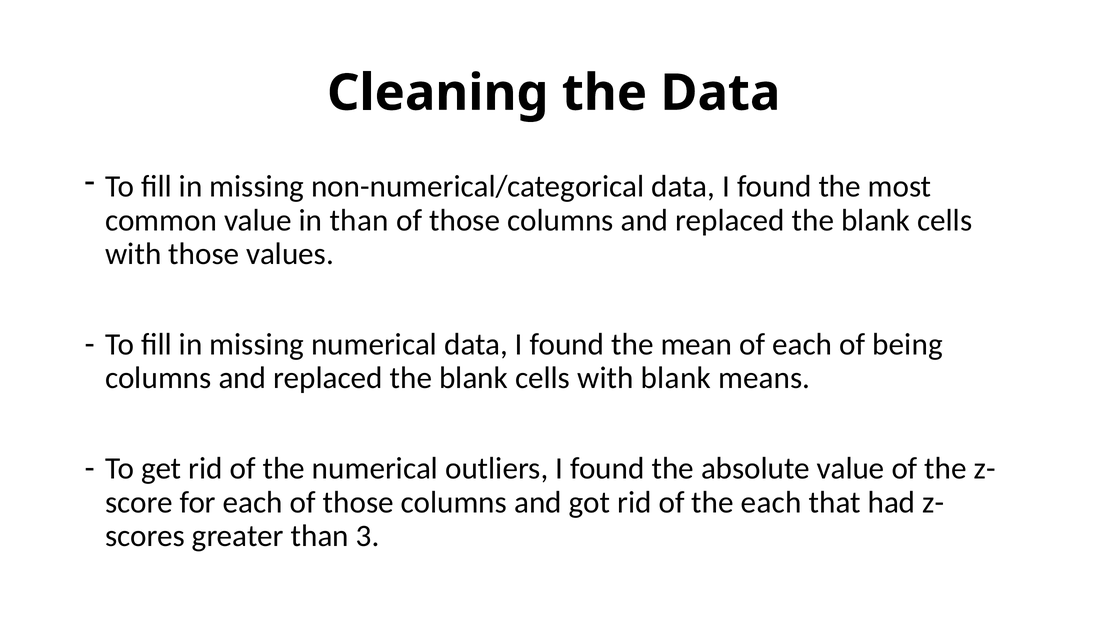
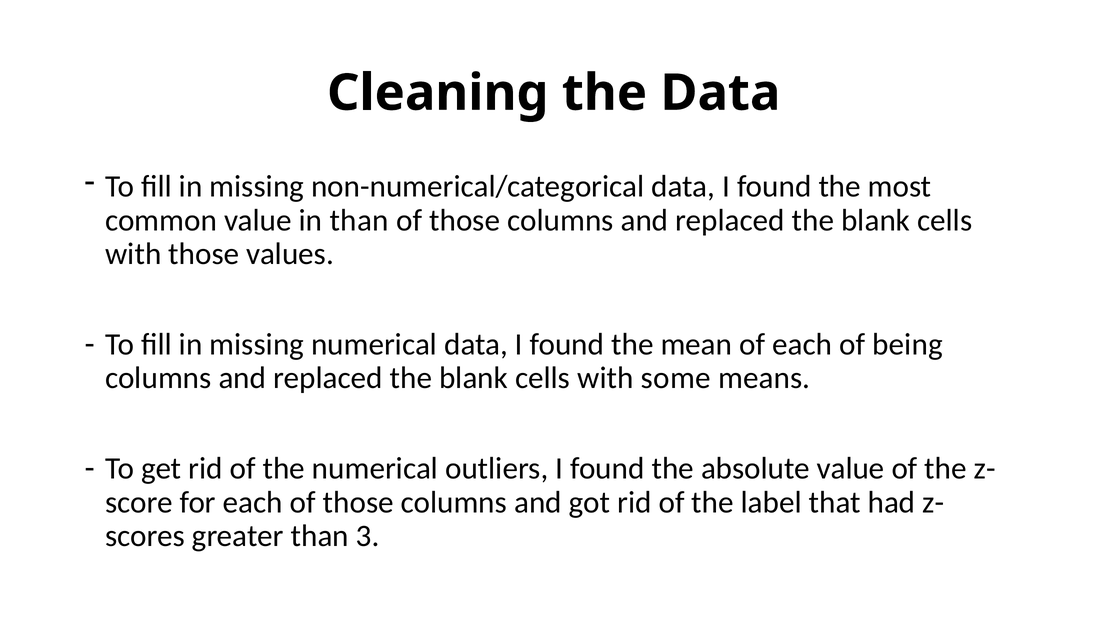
with blank: blank -> some (676, 378)
the each: each -> label (771, 502)
